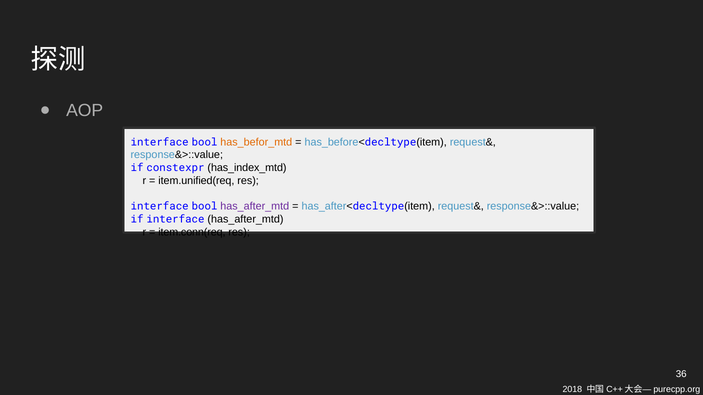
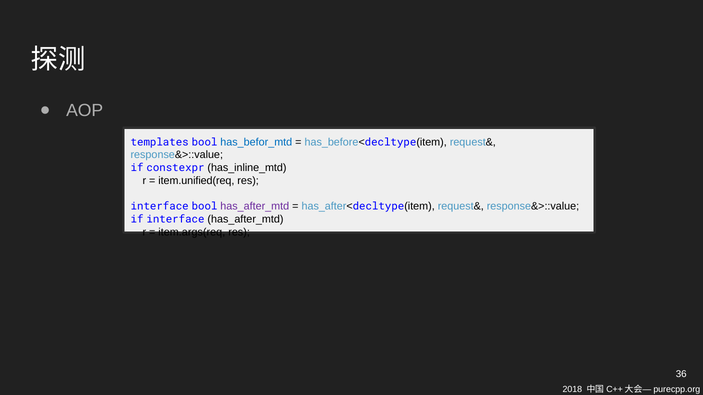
interface: interface -> templates (160, 142)
has_befor_mtd colour: orange -> blue (256, 142)
has_index_mtd: has_index_mtd -> has_inline_mtd (247, 168)
item.conn(req: item.conn(req -> item.args(req (192, 232)
